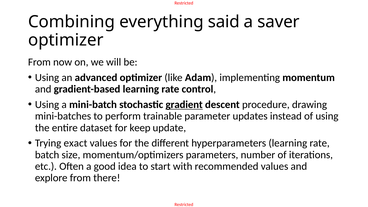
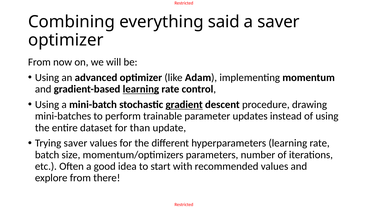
learning underline: none -> present (141, 89)
keep: keep -> than (140, 128)
Trying exact: exact -> saver (75, 143)
